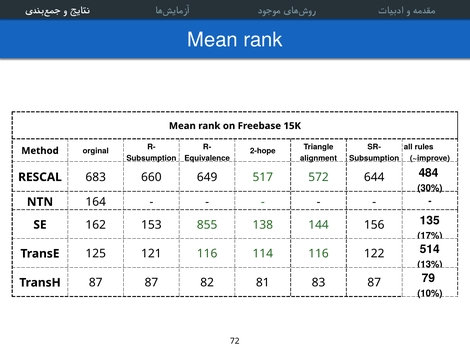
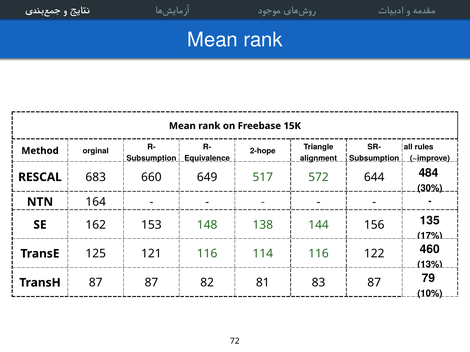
855: 855 -> 148 (207, 225)
514: 514 -> 460 (430, 250)
